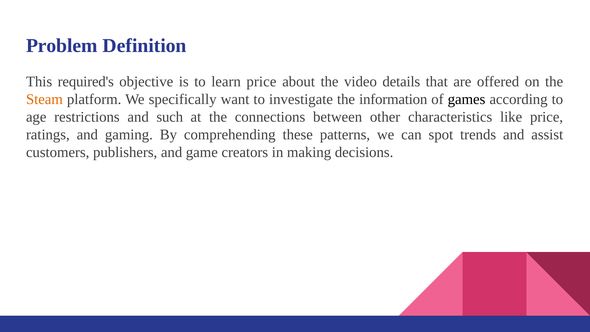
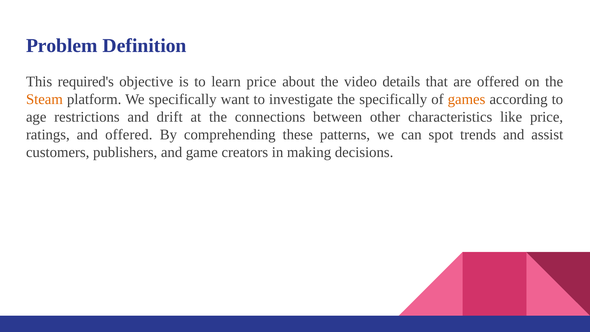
the information: information -> specifically (393, 99)
games colour: black -> orange (467, 99)
such: such -> drift (170, 117)
and gaming: gaming -> offered (129, 135)
